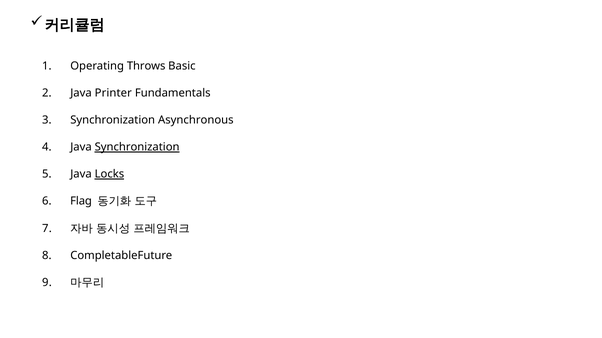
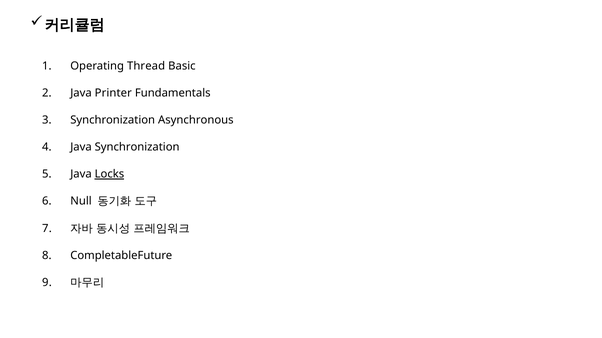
Throws: Throws -> Thread (146, 66)
Synchronization underline: present -> none (137, 147)
Flag: Flag -> Null (81, 202)
